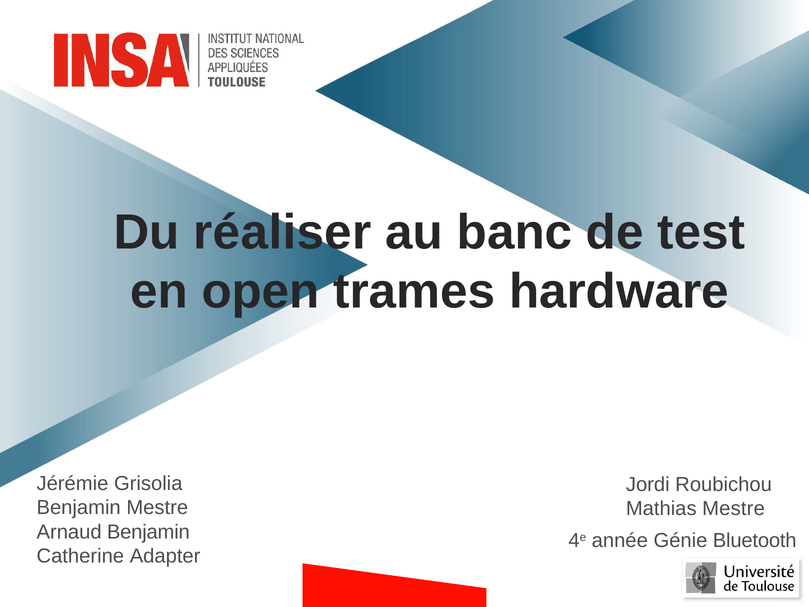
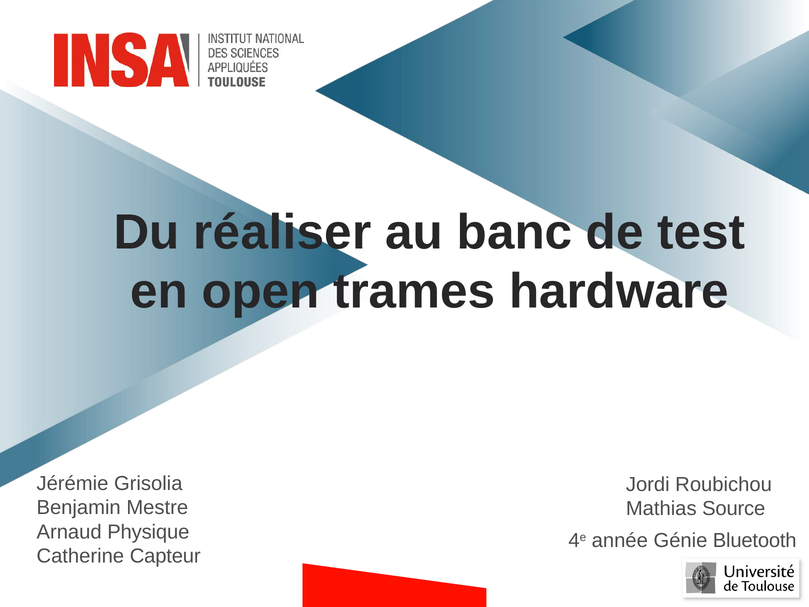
Mathias Mestre: Mestre -> Source (734, 508)
Arnaud Benjamin: Benjamin -> Physique (148, 532)
Adapter: Adapter -> Capteur (165, 556)
